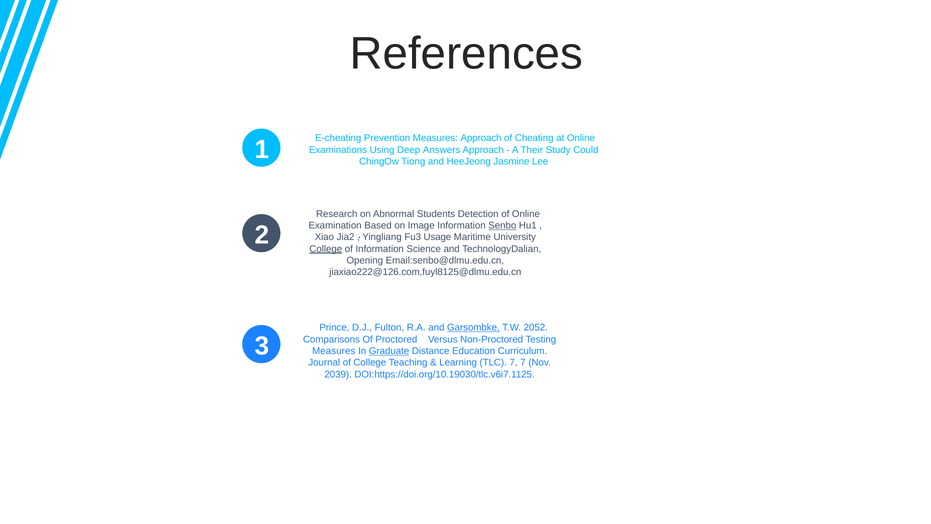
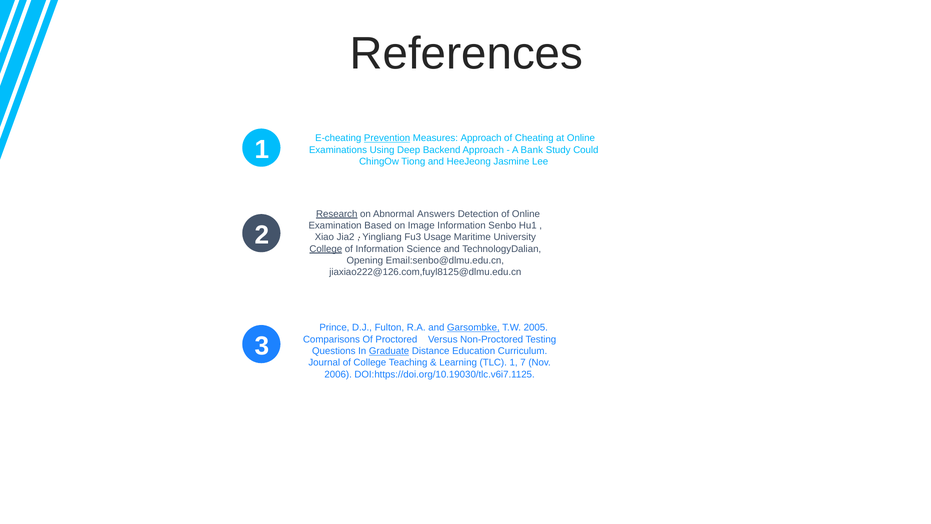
Prevention underline: none -> present (387, 138)
Answers: Answers -> Backend (442, 150)
Their: Their -> Bank (532, 150)
Research underline: none -> present (337, 214)
Students: Students -> Answers (436, 214)
Senbo underline: present -> none (502, 225)
2052: 2052 -> 2005 (536, 328)
Measures: Measures -> Questions (334, 351)
TLC 7: 7 -> 1 (514, 363)
2039: 2039 -> 2006 (338, 374)
